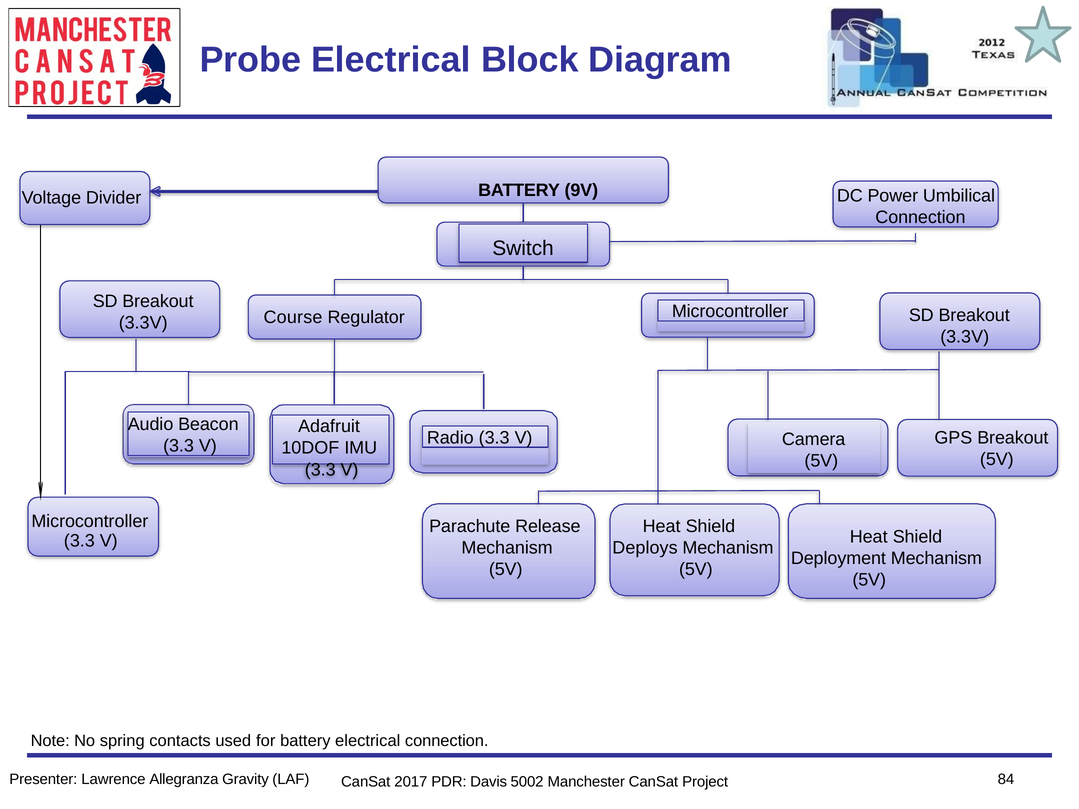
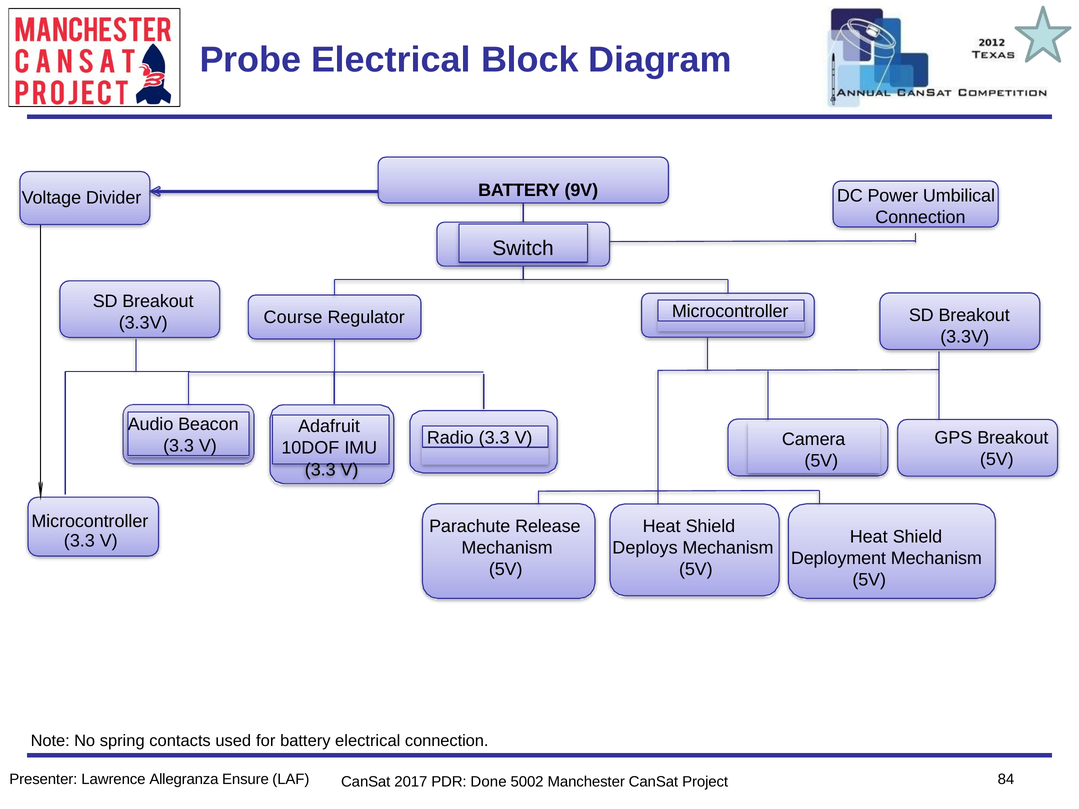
Gravity: Gravity -> Ensure (245, 780)
Davis: Davis -> Done (489, 782)
